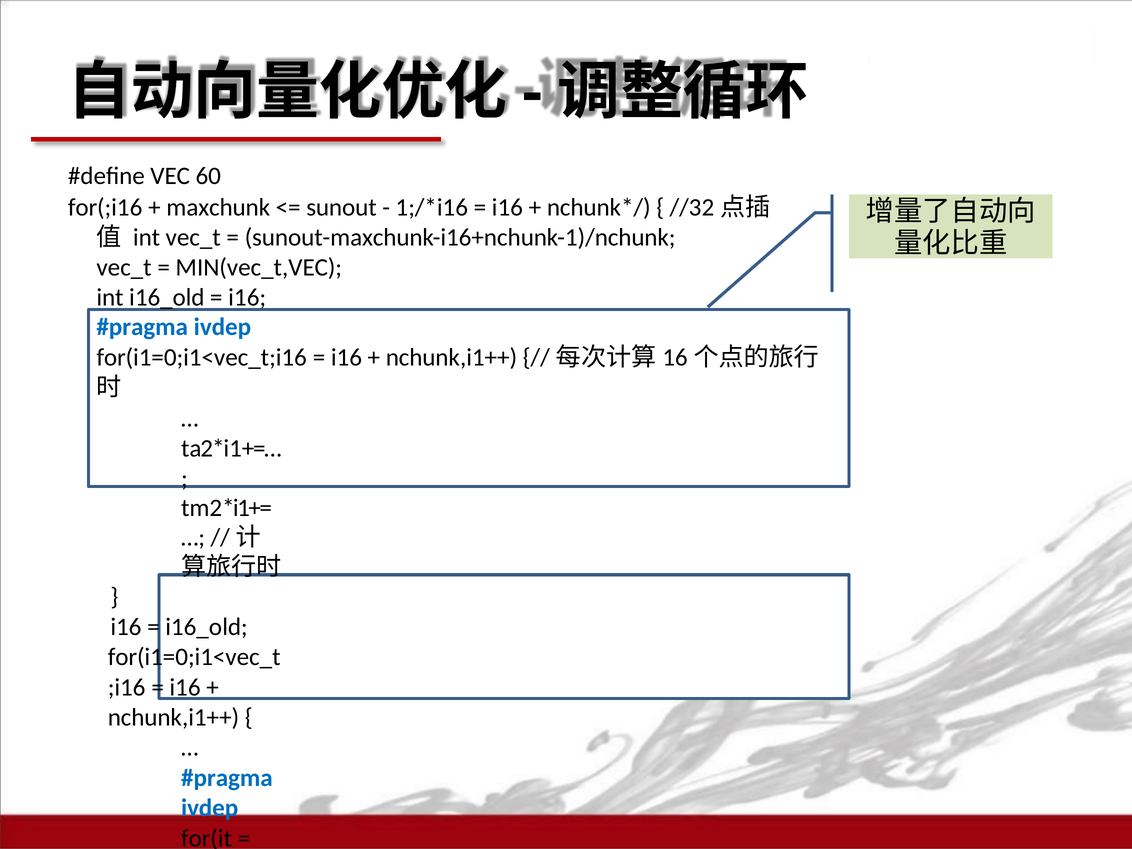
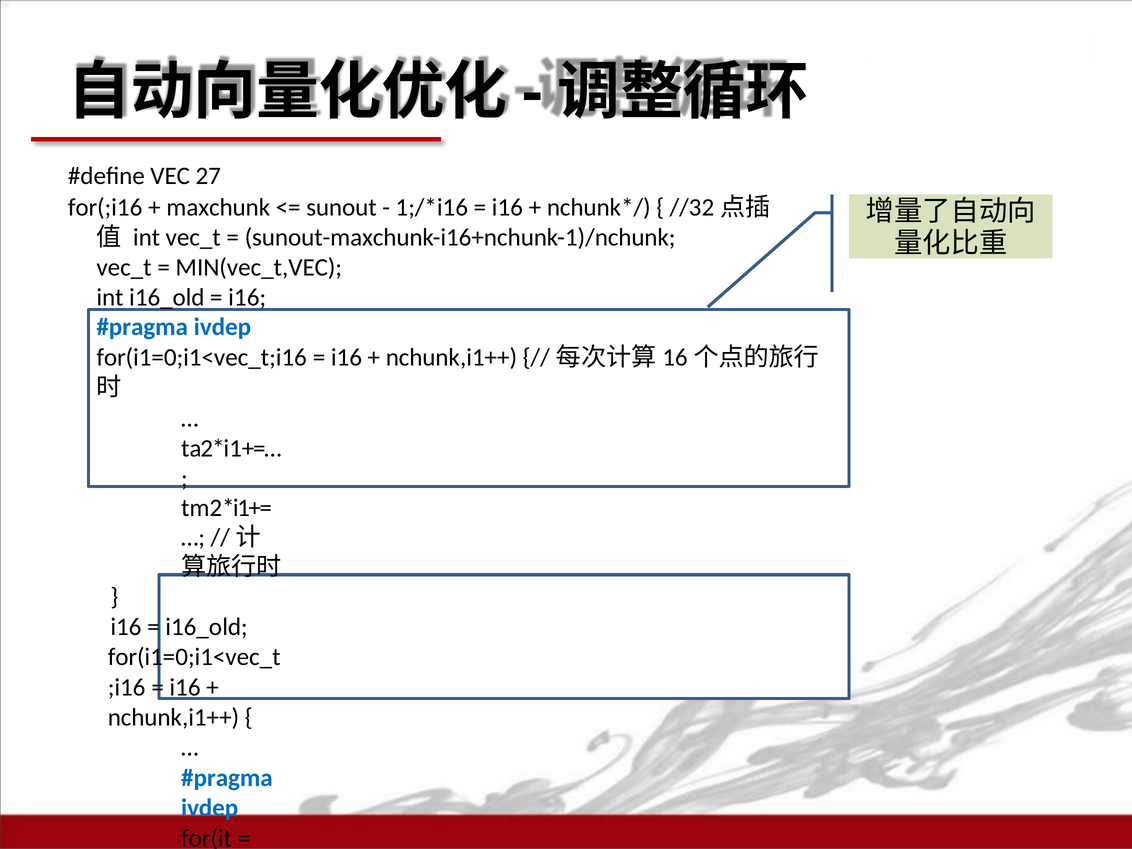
60: 60 -> 27 (208, 176)
